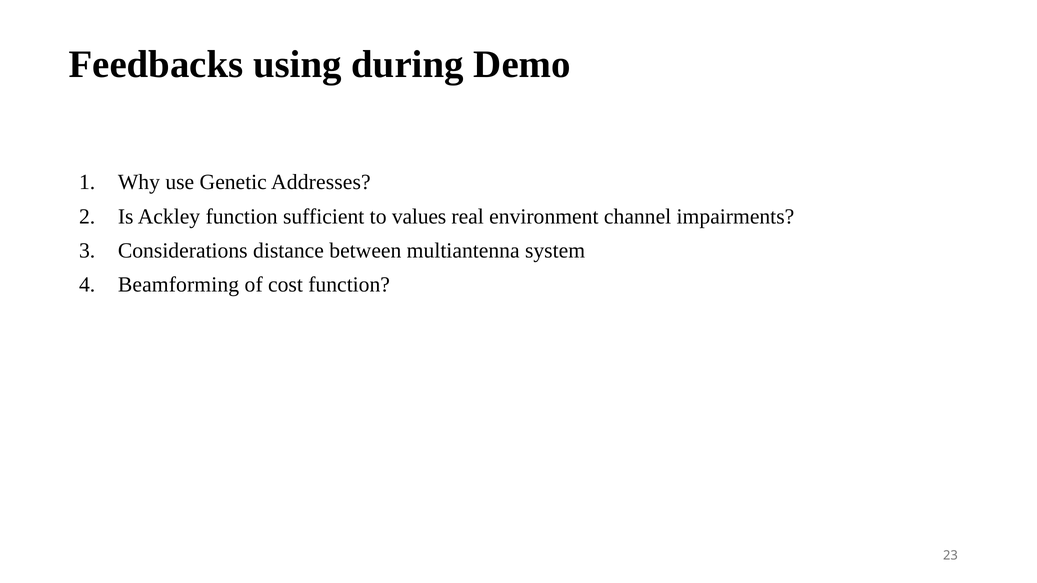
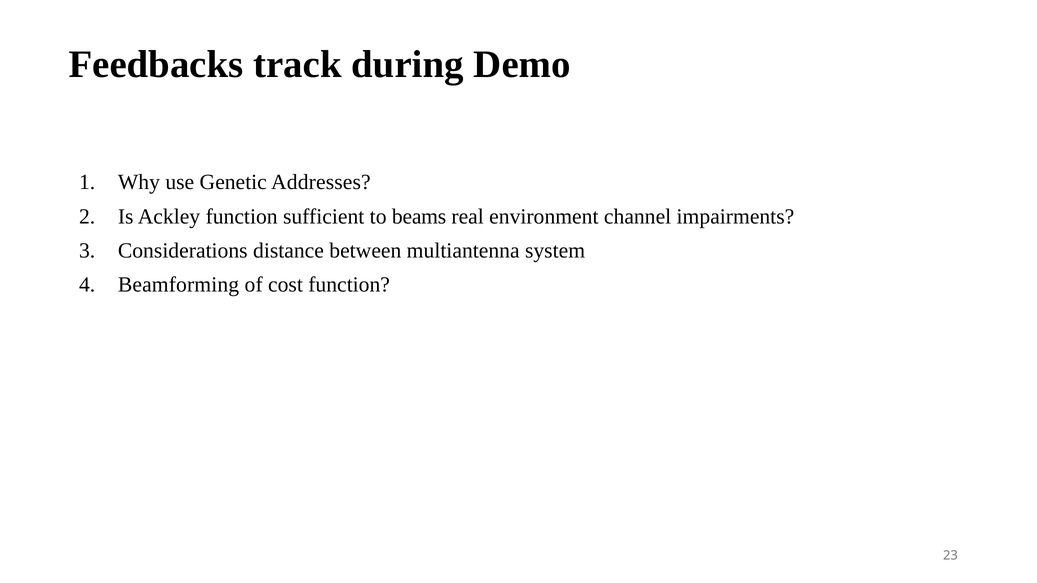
using: using -> track (297, 65)
values: values -> beams (419, 217)
